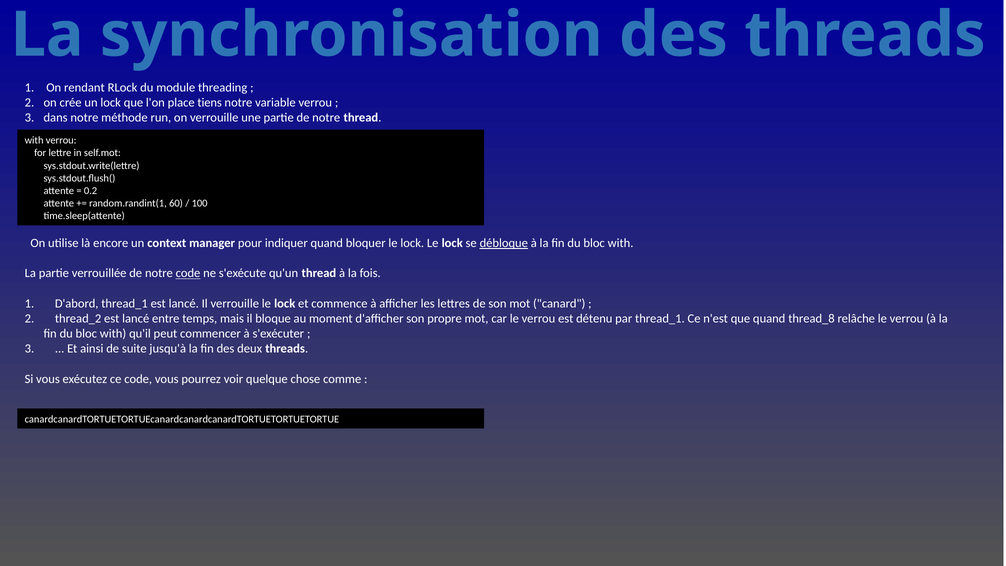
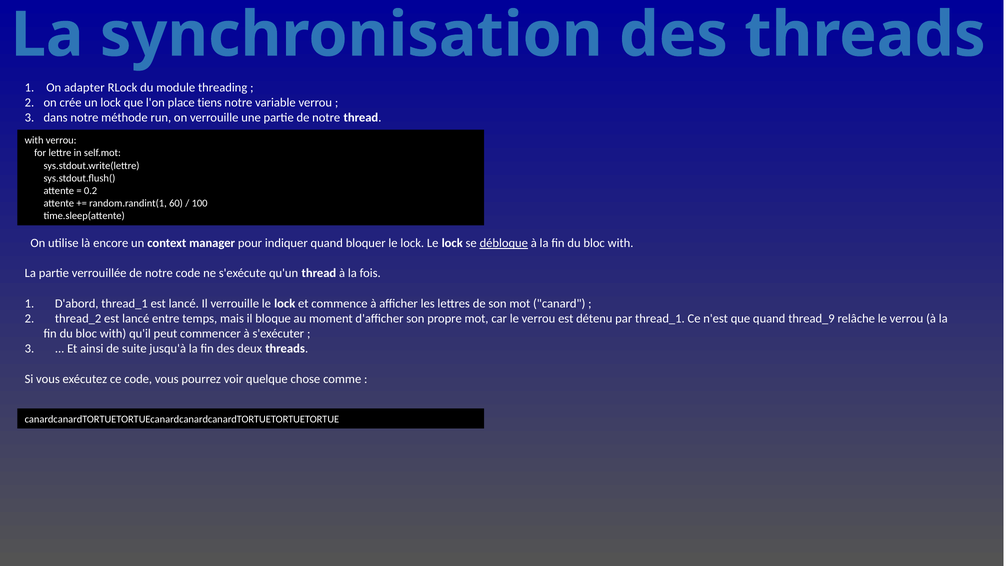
rendant: rendant -> adapter (84, 88)
code underline: present -> none (188, 273)
thread_8: thread_8 -> thread_9 (811, 318)
